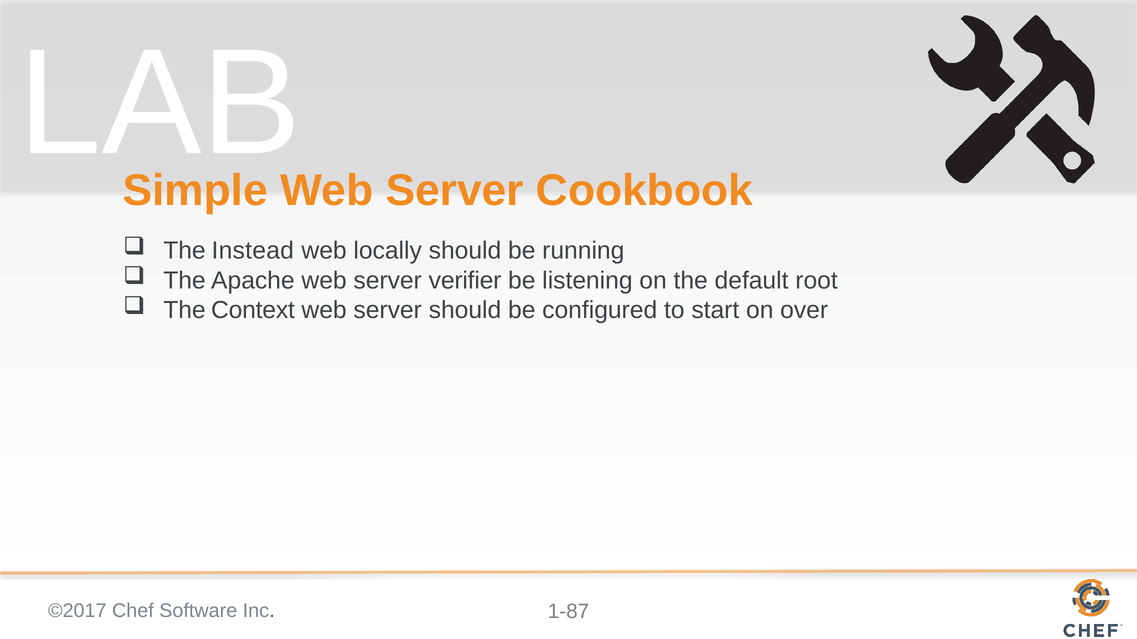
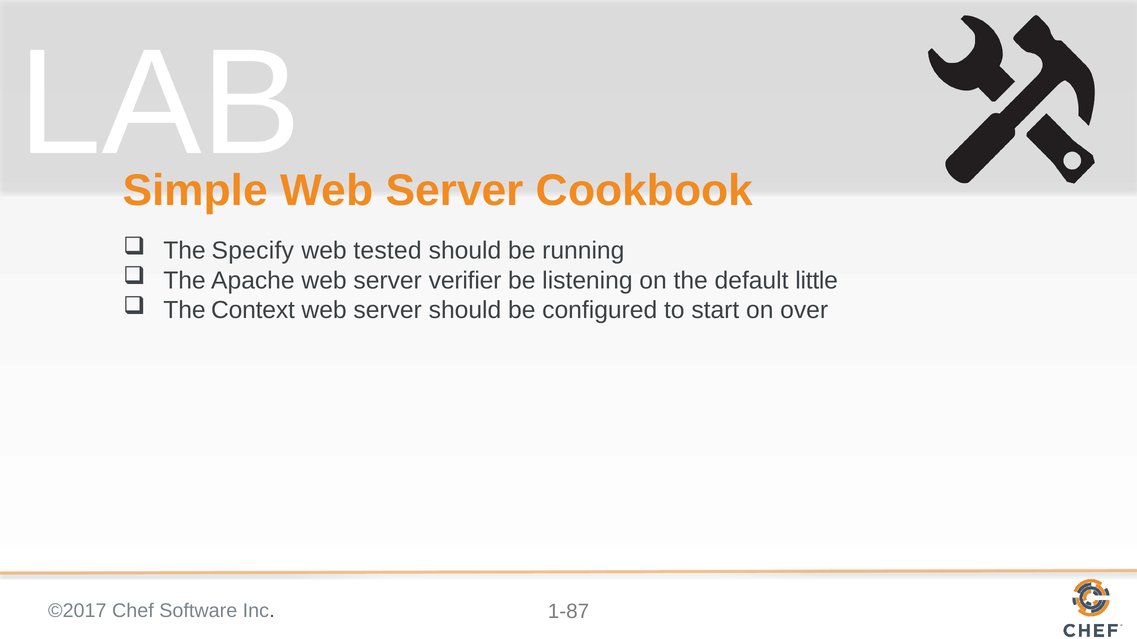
Instead: Instead -> Specify (253, 251)
locally: locally -> tested (388, 251)
root: root -> little (817, 281)
